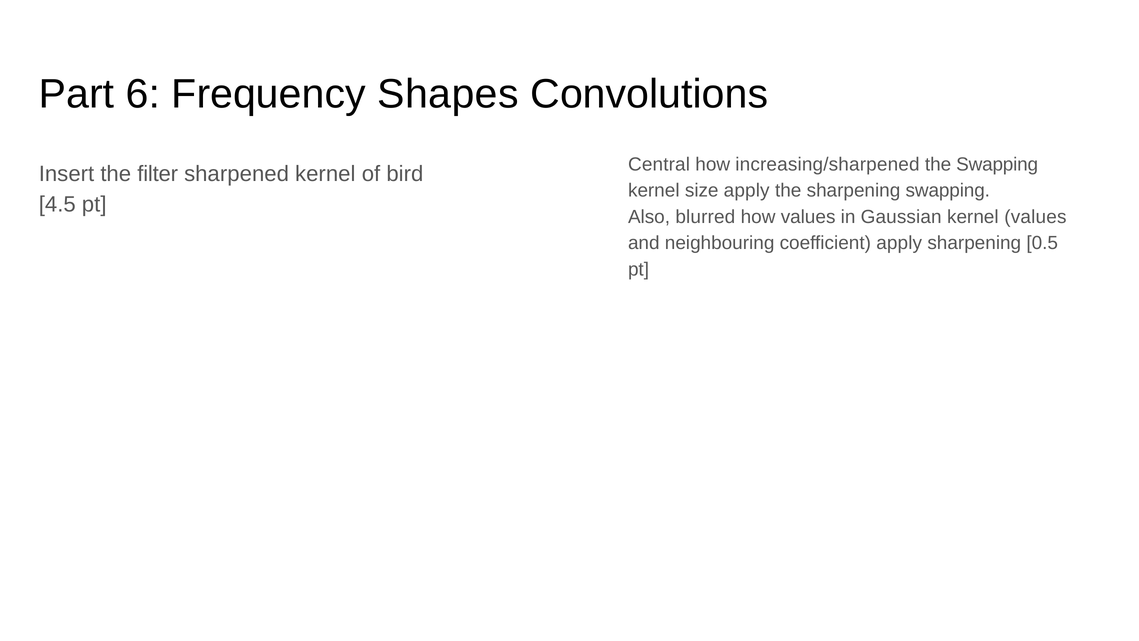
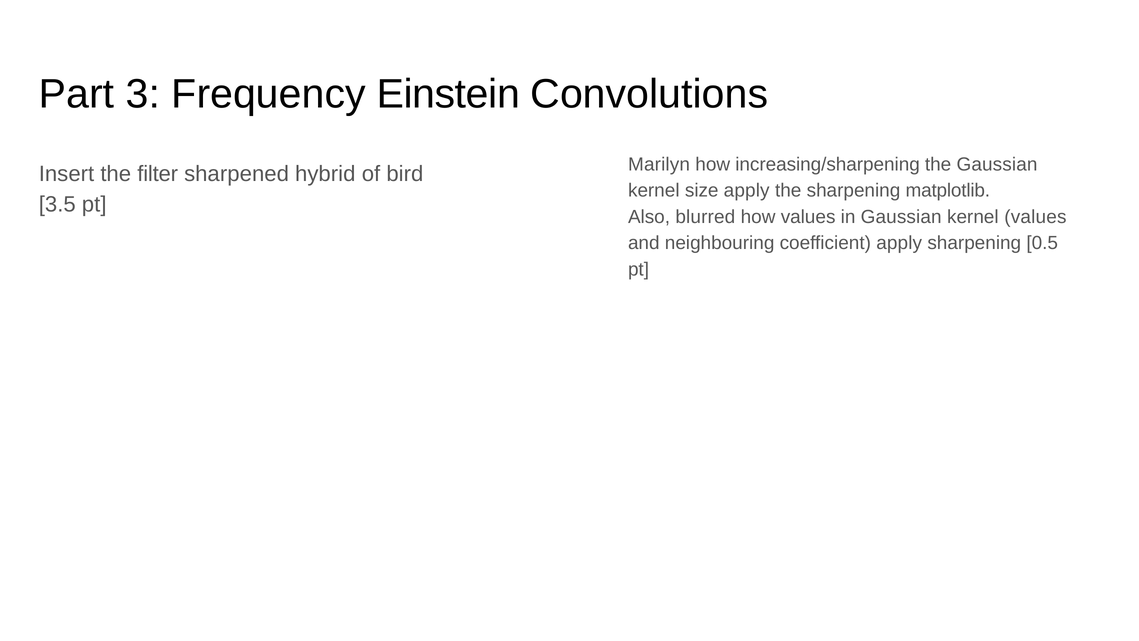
6: 6 -> 3 (143, 94)
Shapes: Shapes -> Einstein (448, 94)
Central: Central -> Marilyn (659, 164)
increasing/sharpened: increasing/sharpened -> increasing/sharpening (828, 164)
the Swapping: Swapping -> Gaussian (997, 164)
sharpened kernel: kernel -> hybrid (325, 174)
sharpening swapping: swapping -> matplotlib (948, 191)
4.5: 4.5 -> 3.5 (57, 204)
